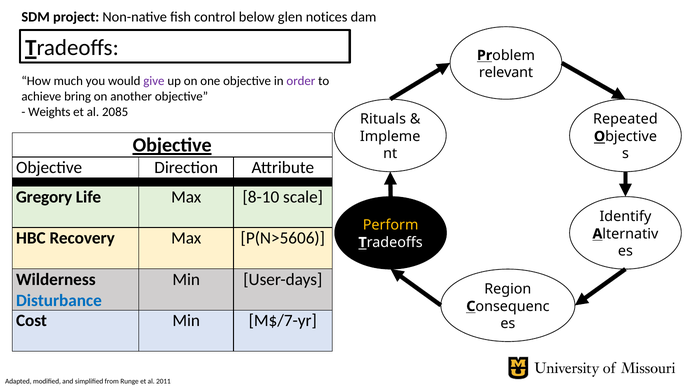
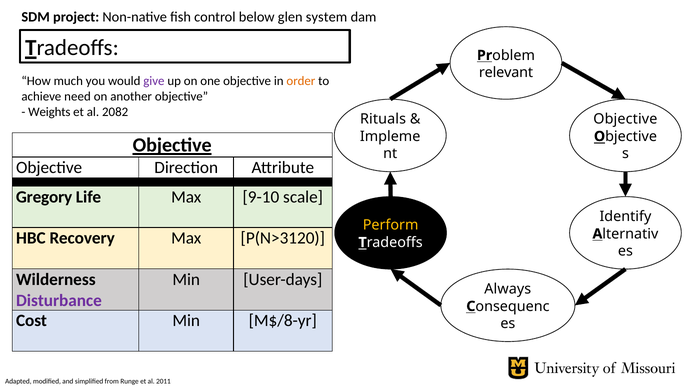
notices: notices -> system (327, 17)
order colour: purple -> orange (301, 81)
bring: bring -> need (78, 96)
2085: 2085 -> 2082 (115, 112)
Repeated: Repeated -> Objective (625, 119)
8-10: 8-10 -> 9-10 (261, 197)
P(N>5606: P(N>5606 -> P(N>3120 (283, 238)
Region: Region -> Always (508, 289)
Disturbance colour: blue -> purple (59, 300)
M$/7-yr: M$/7-yr -> M$/8-yr (283, 321)
